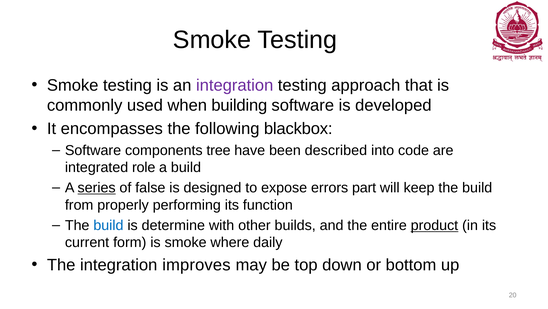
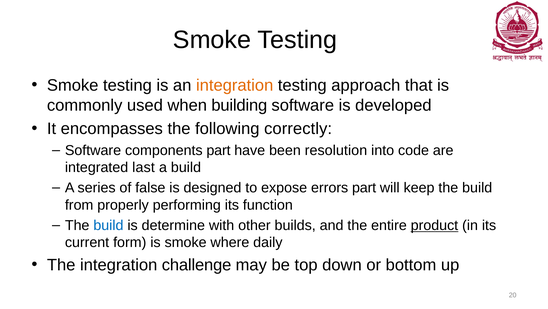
integration colour: purple -> orange (235, 85)
blackbox: blackbox -> correctly (298, 129)
components tree: tree -> part (218, 150)
described: described -> resolution (336, 150)
role: role -> last (144, 167)
series underline: present -> none (97, 188)
improves: improves -> challenge (197, 264)
